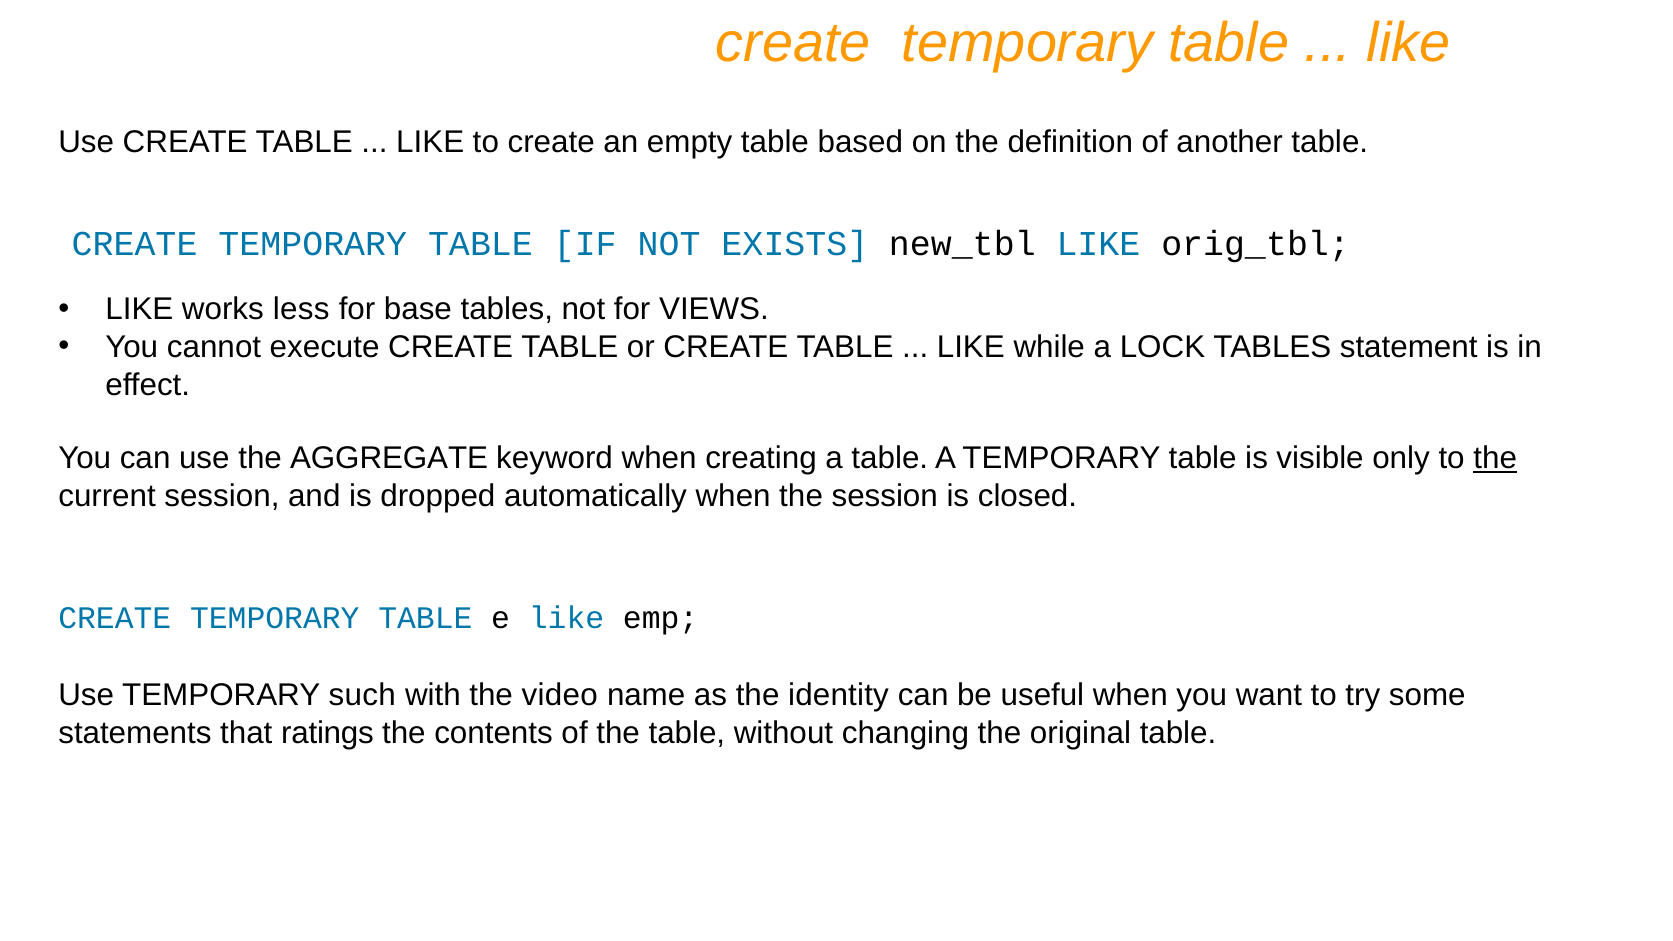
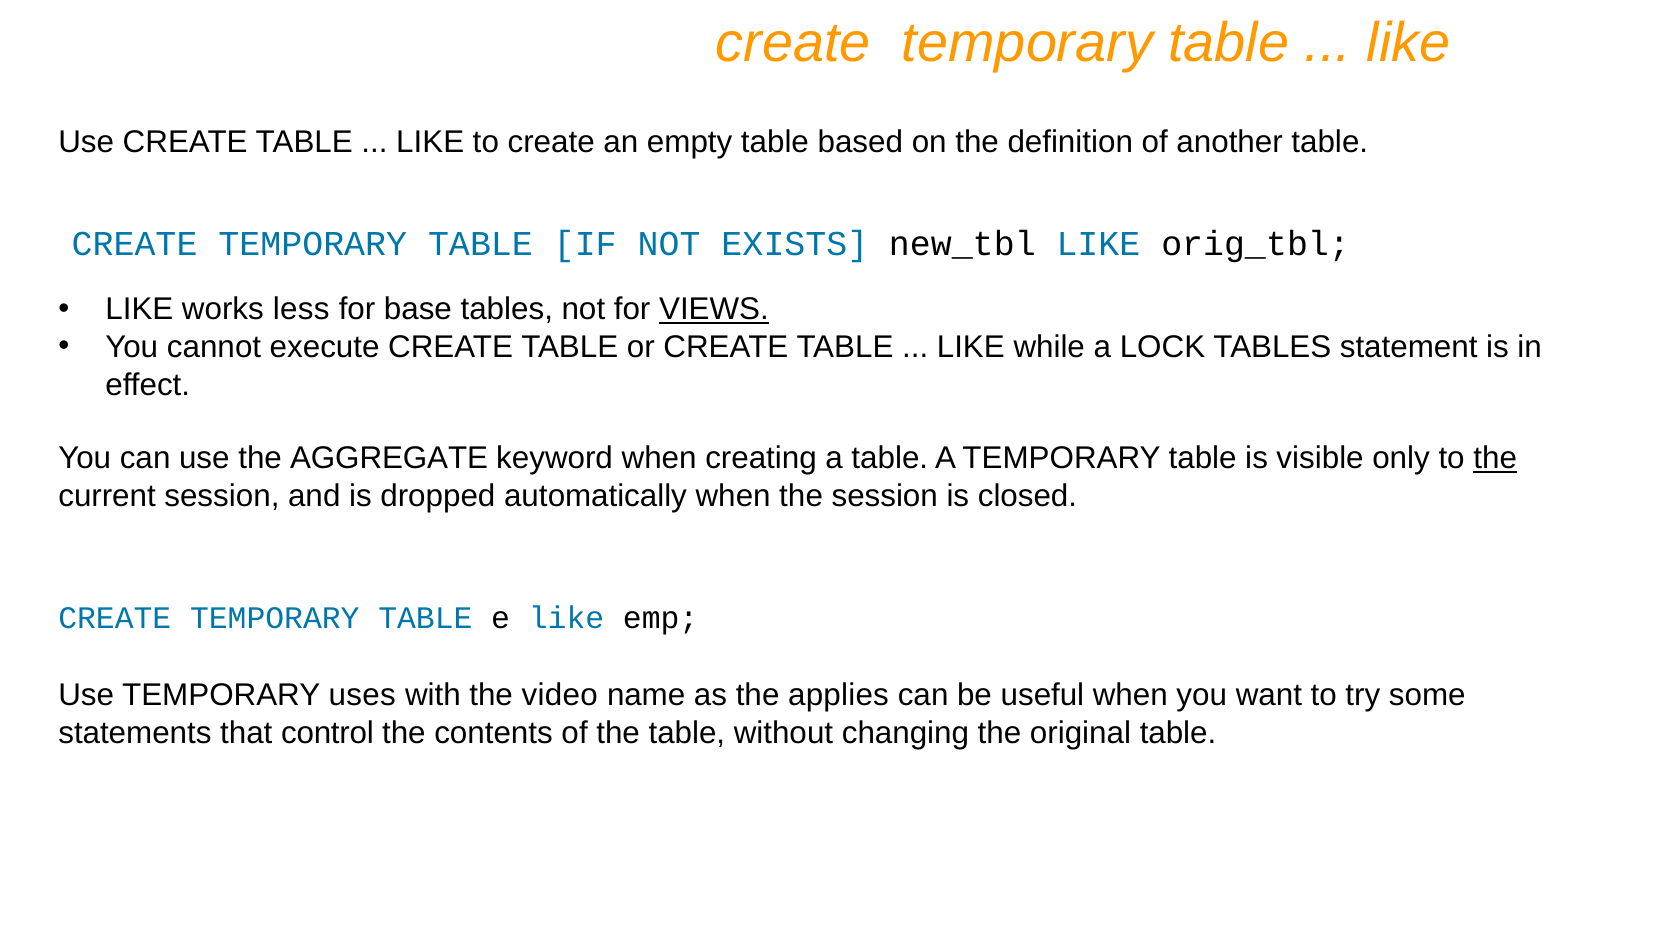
VIEWS underline: none -> present (714, 309)
such: such -> uses (362, 696)
identity: identity -> applies (839, 696)
ratings: ratings -> control (327, 733)
